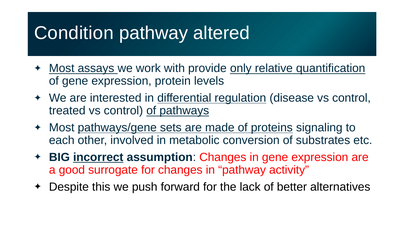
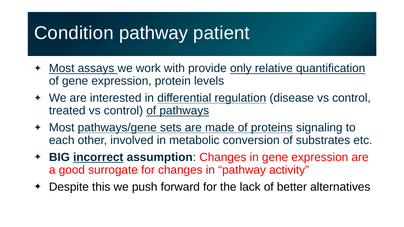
altered: altered -> patient (221, 33)
